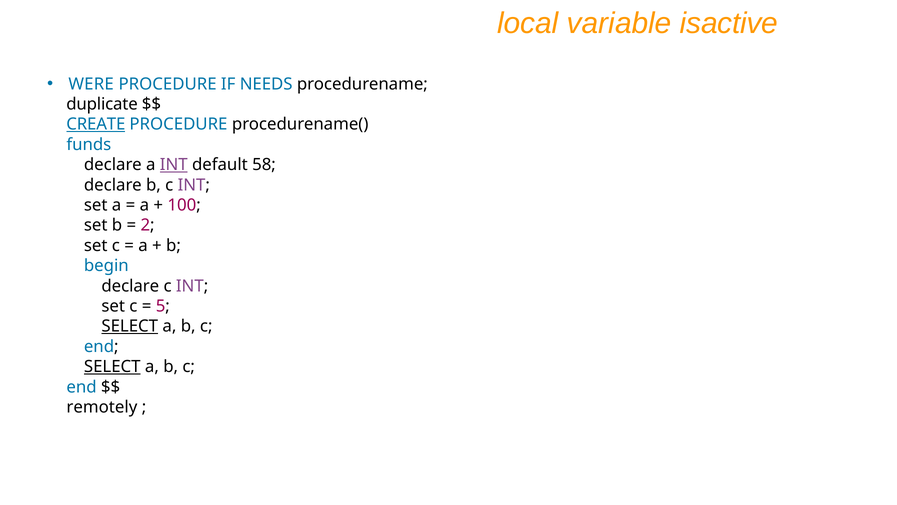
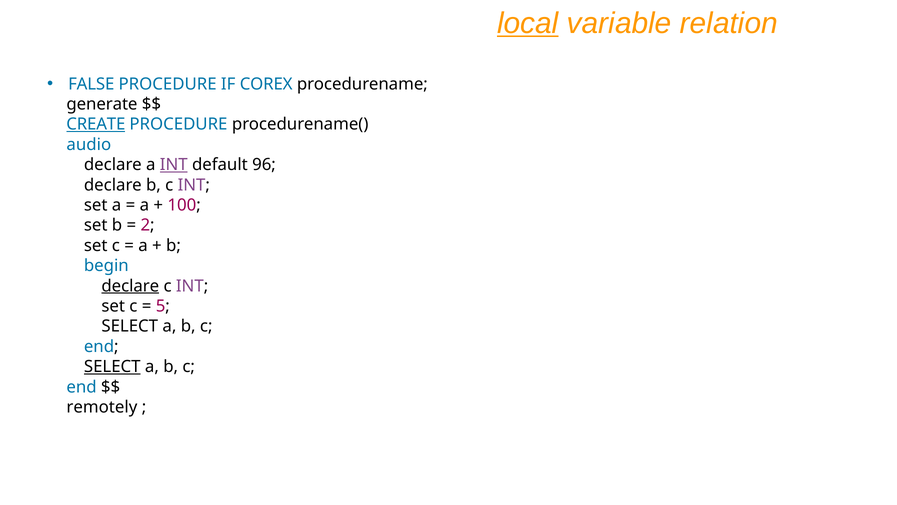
local underline: none -> present (528, 23)
isactive: isactive -> relation (729, 23)
WERE: WERE -> FALSE (91, 84)
NEEDS: NEEDS -> COREX (266, 84)
duplicate: duplicate -> generate (102, 104)
funds: funds -> audio (89, 144)
58: 58 -> 96 (264, 165)
declare underline: none -> present (130, 286)
SELECT underline: present -> none (130, 326)
